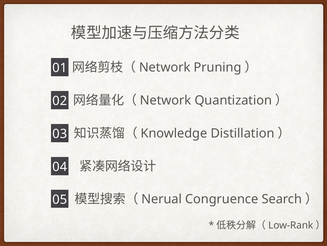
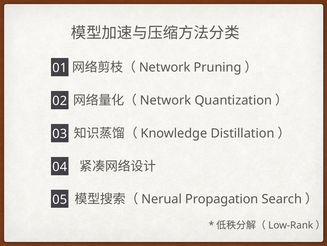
Congruence: Congruence -> Propagation (222, 198)
